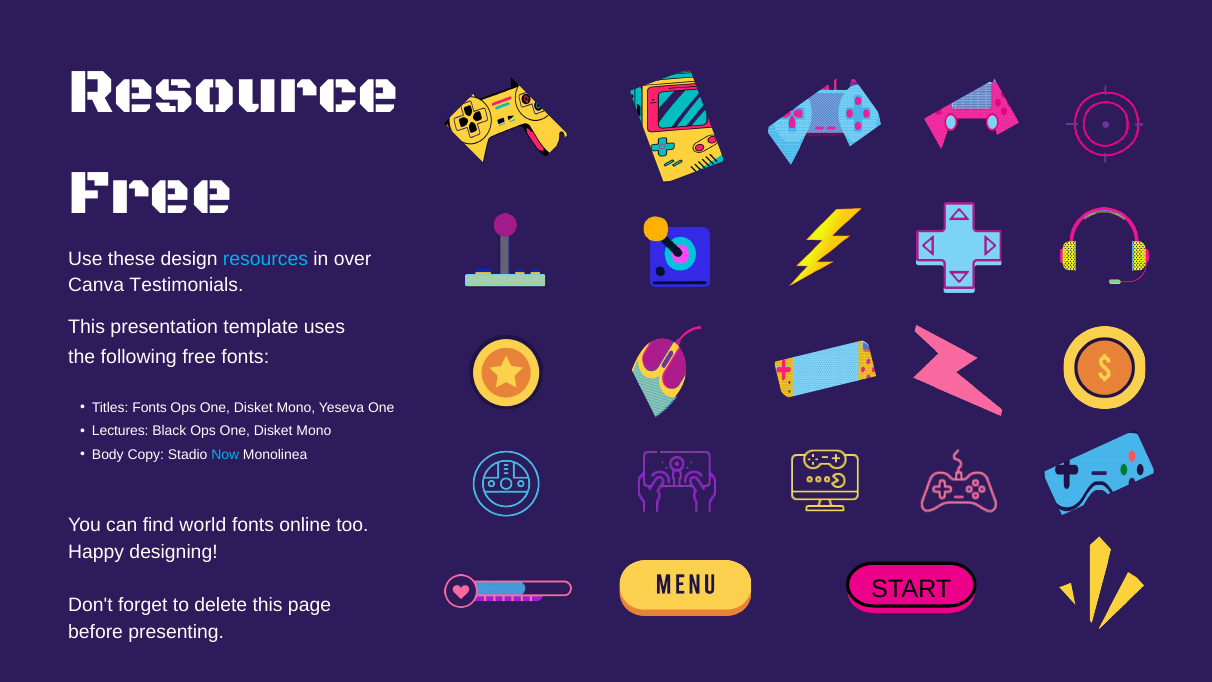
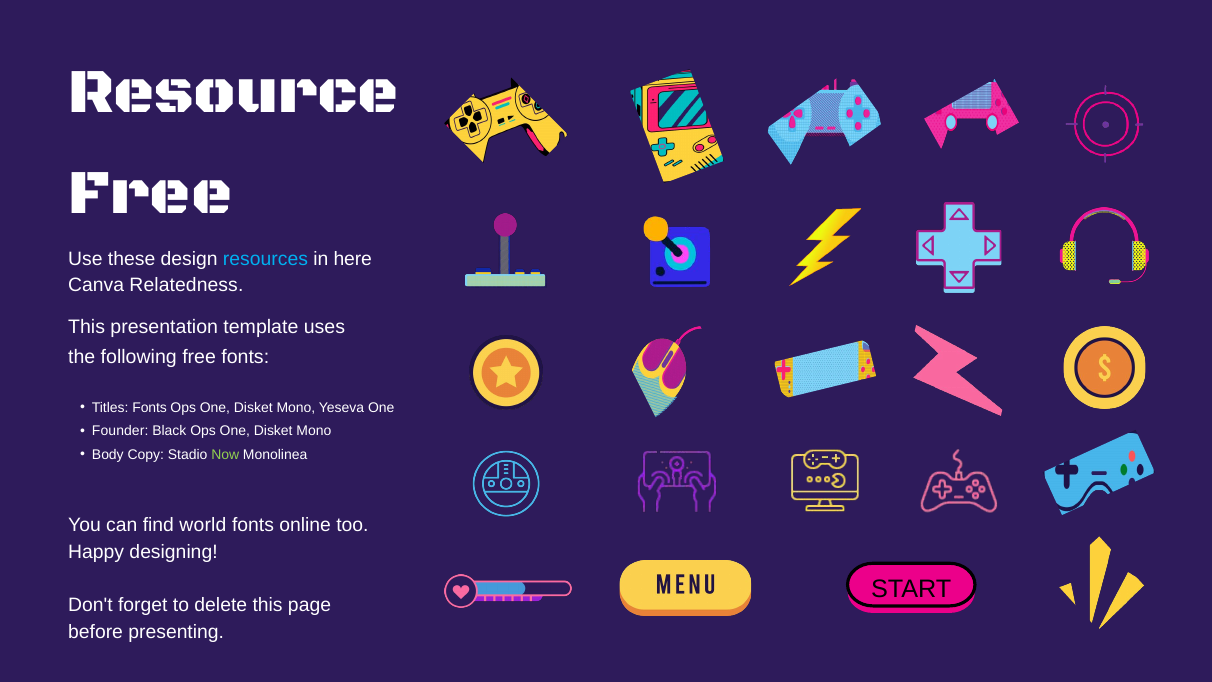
over: over -> here (353, 259)
Testimonials: Testimonials -> Relatedness (186, 285)
Lectures: Lectures -> Founder (120, 431)
Now colour: light blue -> light green (225, 455)
